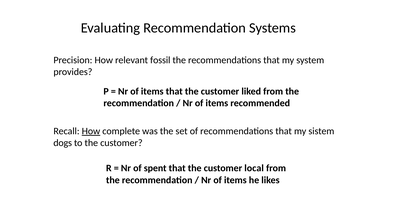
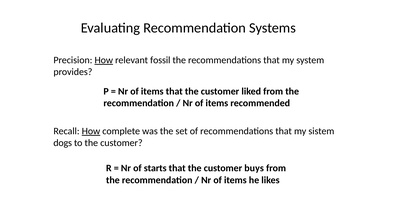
How underline: none -> present (104, 60)
spent: spent -> starts (155, 168)
local: local -> buys (254, 168)
